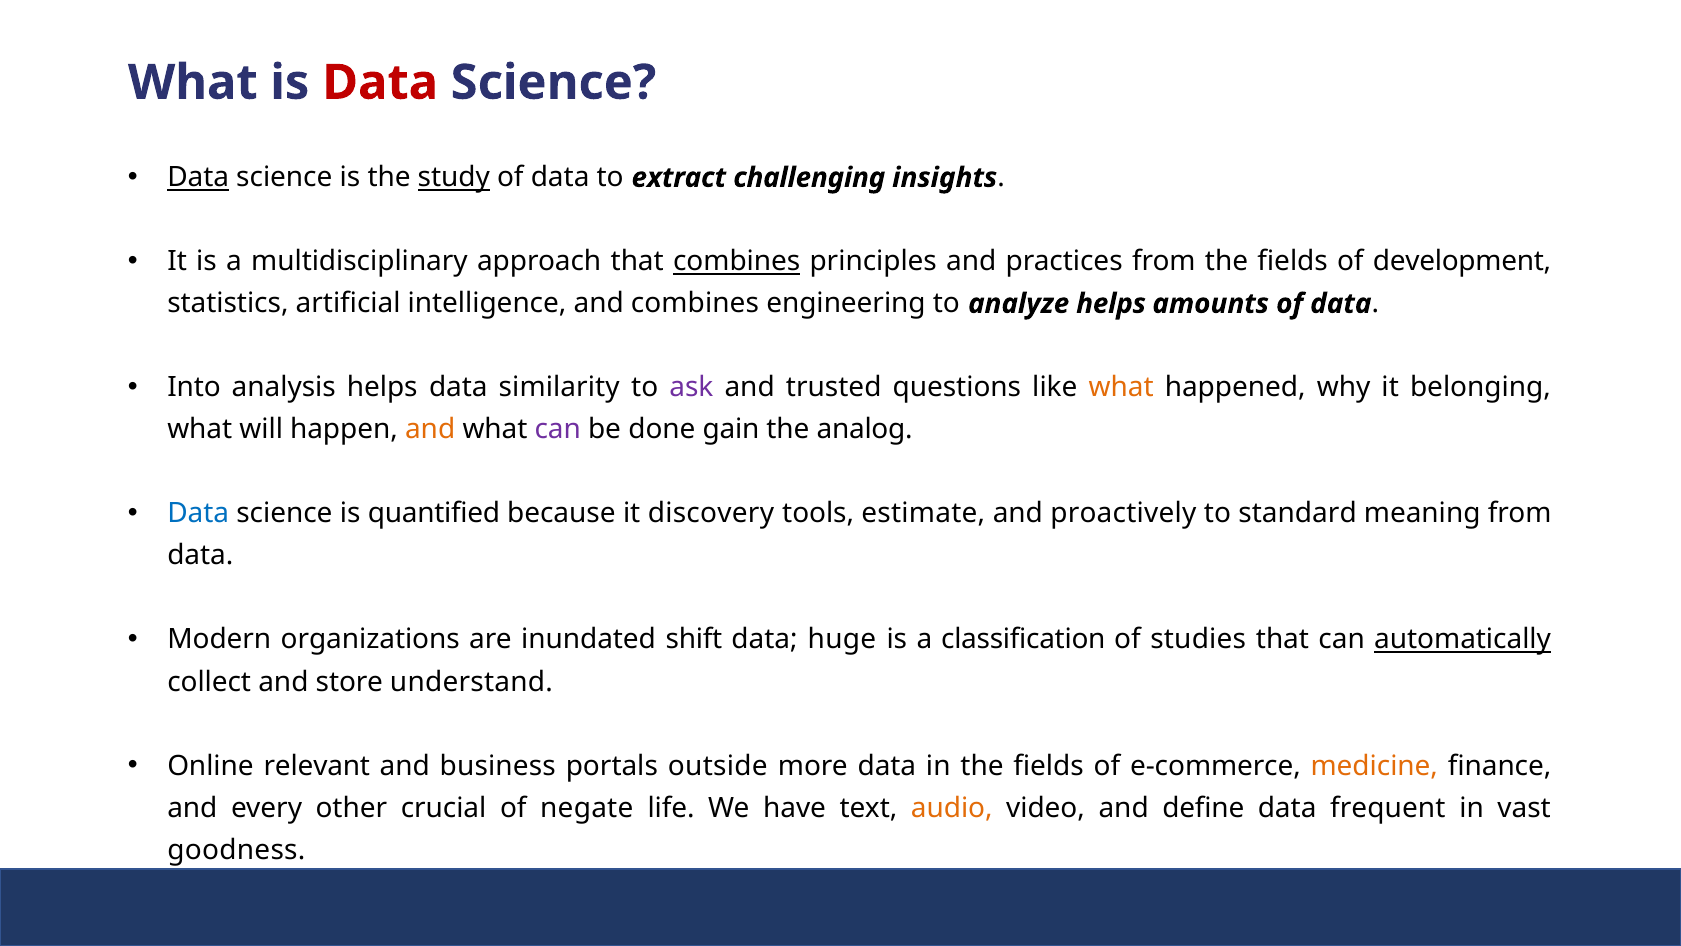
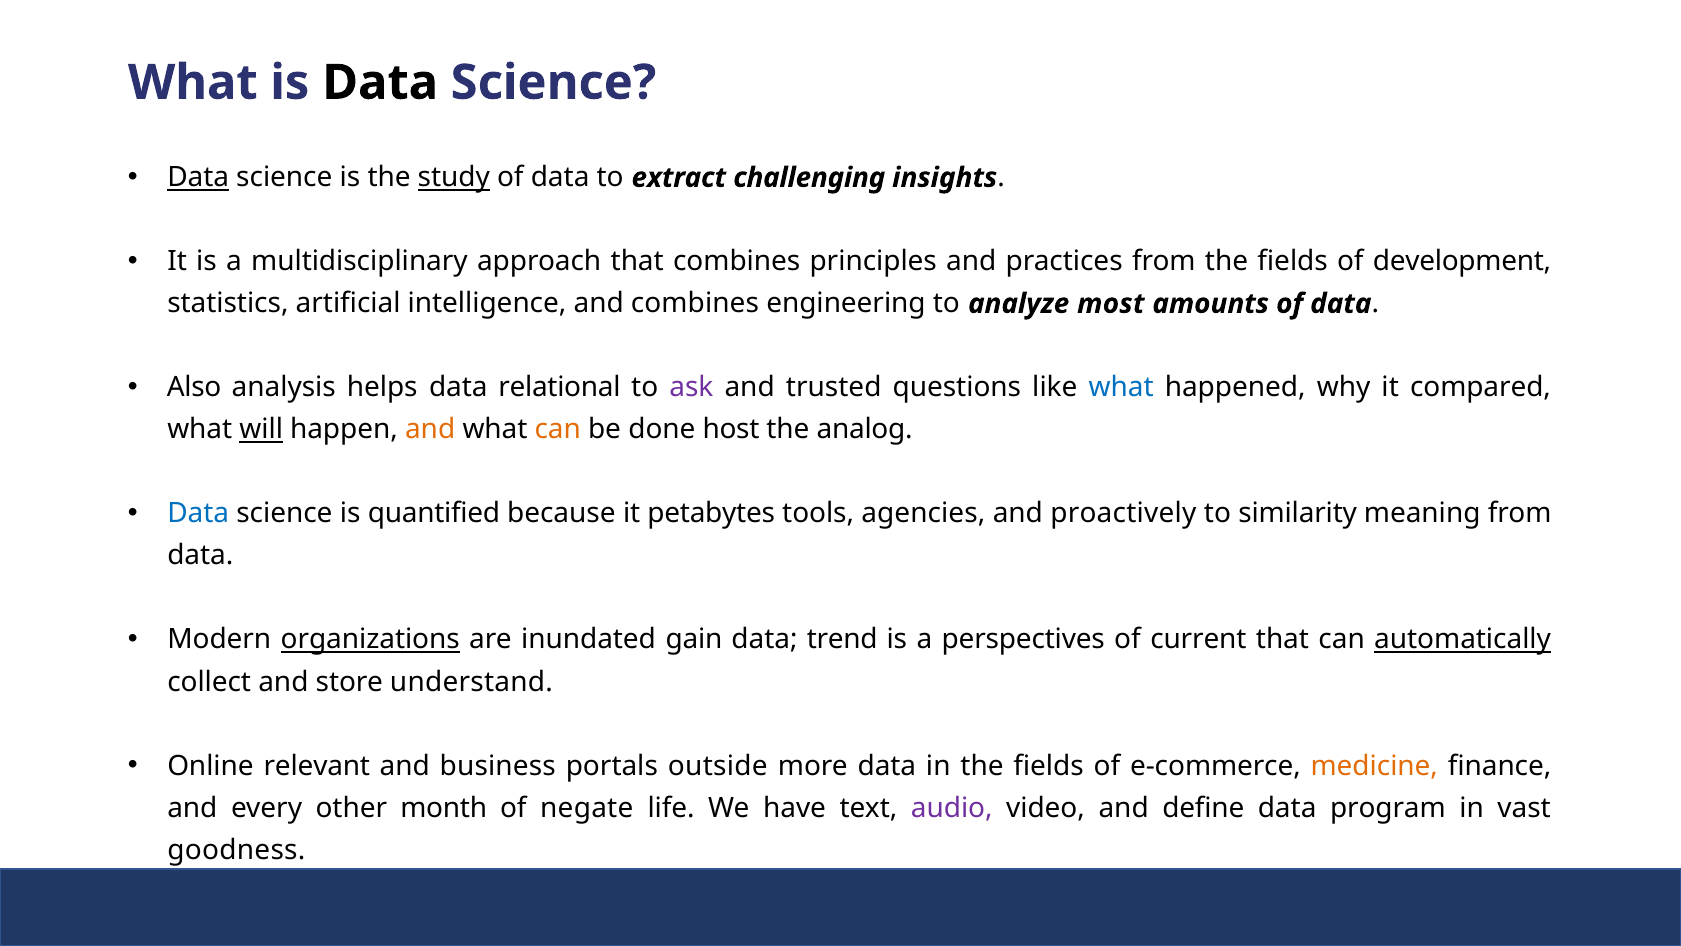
Data colour: red -> black (380, 83)
combines underline: present -> none (737, 262)
analyze helps: helps -> most (1111, 304)
Into: Into -> Also (194, 387)
similarity: similarity -> relational (559, 387)
what colour: orange -> blue (1121, 387)
belonging: belonging -> compared (1480, 387)
will underline: none -> present (261, 429)
can colour: purple -> orange (558, 429)
gain: gain -> host (731, 429)
discovery: discovery -> petabytes (711, 513)
estimate: estimate -> agencies (923, 513)
standard: standard -> similarity (1298, 513)
organizations underline: none -> present (370, 639)
shift: shift -> gain (694, 639)
huge: huge -> trend (842, 639)
classification: classification -> perspectives (1023, 639)
studies: studies -> current (1198, 639)
crucial: crucial -> month (444, 807)
audio colour: orange -> purple (952, 807)
frequent: frequent -> program (1388, 807)
